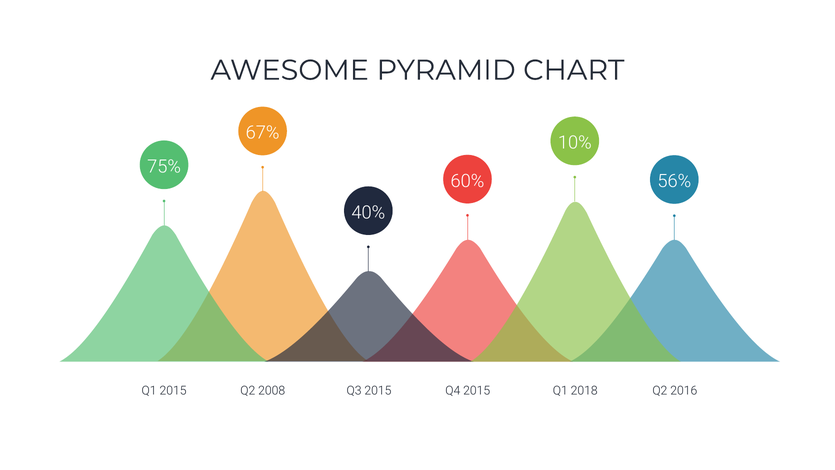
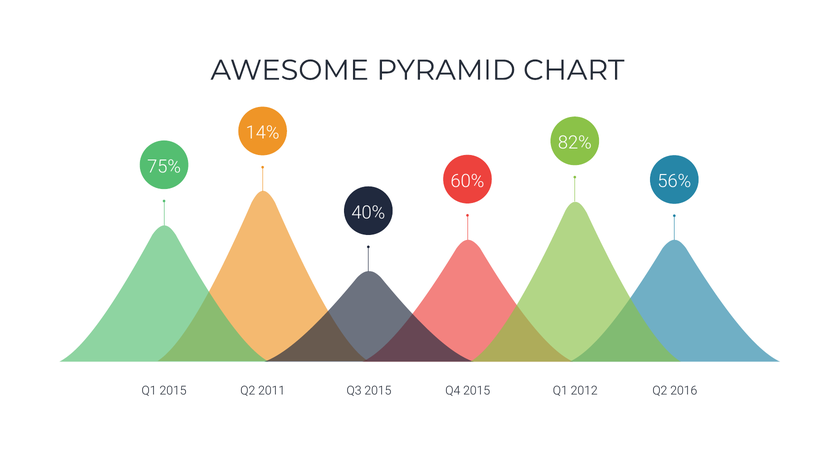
67%: 67% -> 14% (263, 133)
10%: 10% -> 82% (575, 143)
2008: 2008 -> 2011 (272, 390)
2018: 2018 -> 2012 (584, 390)
